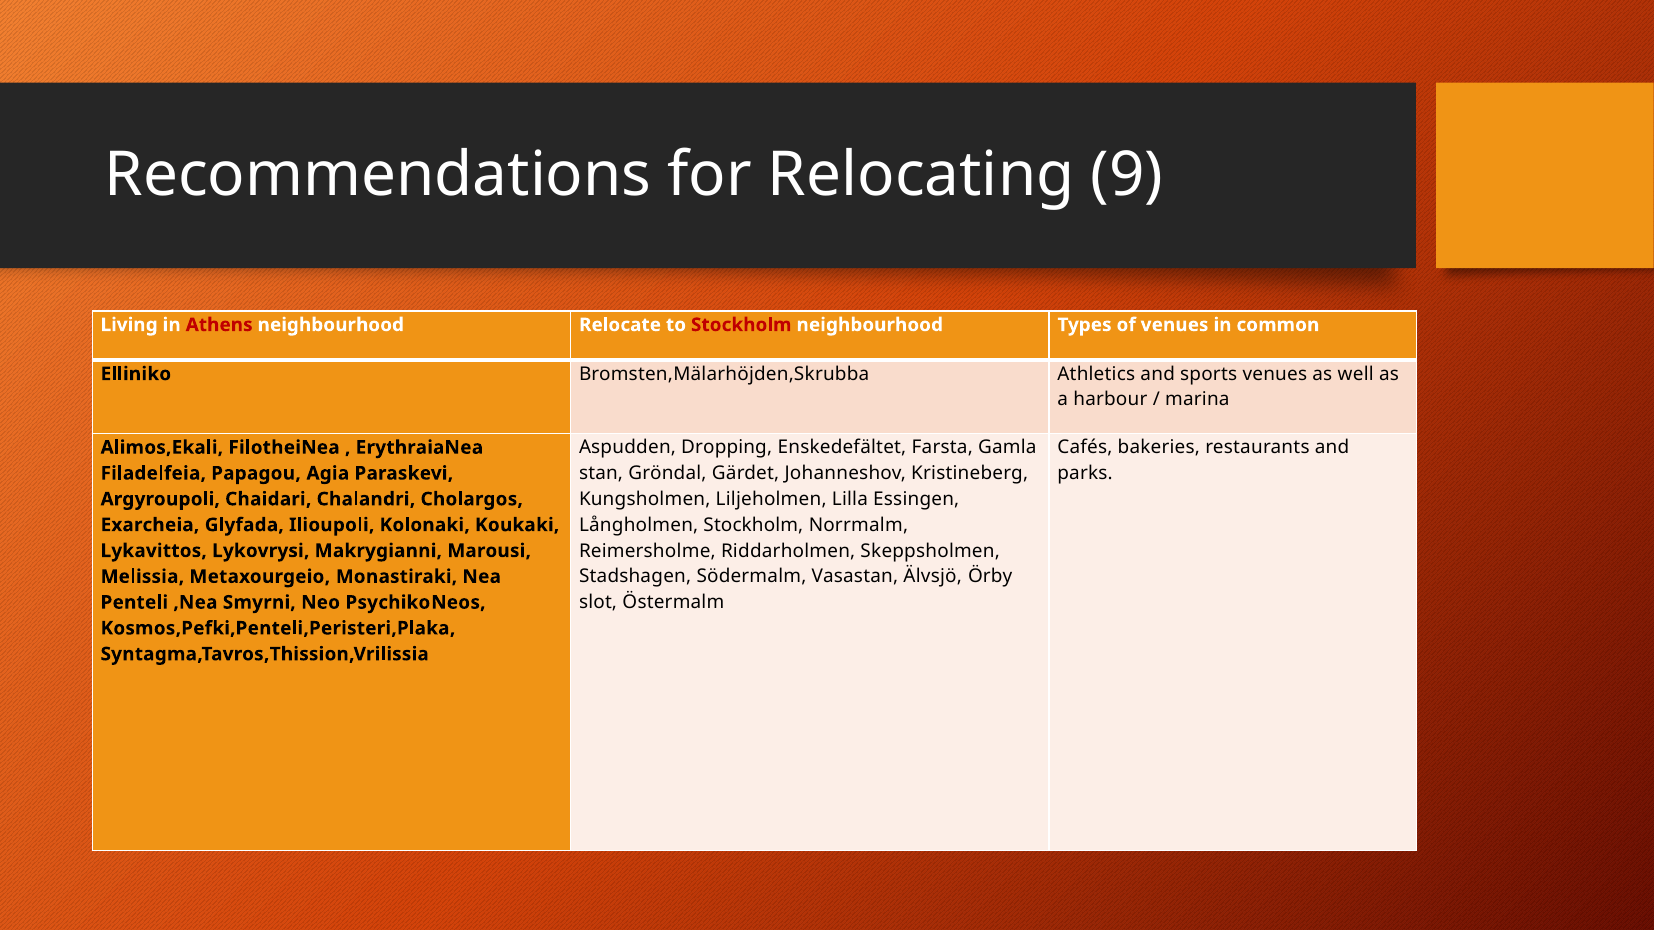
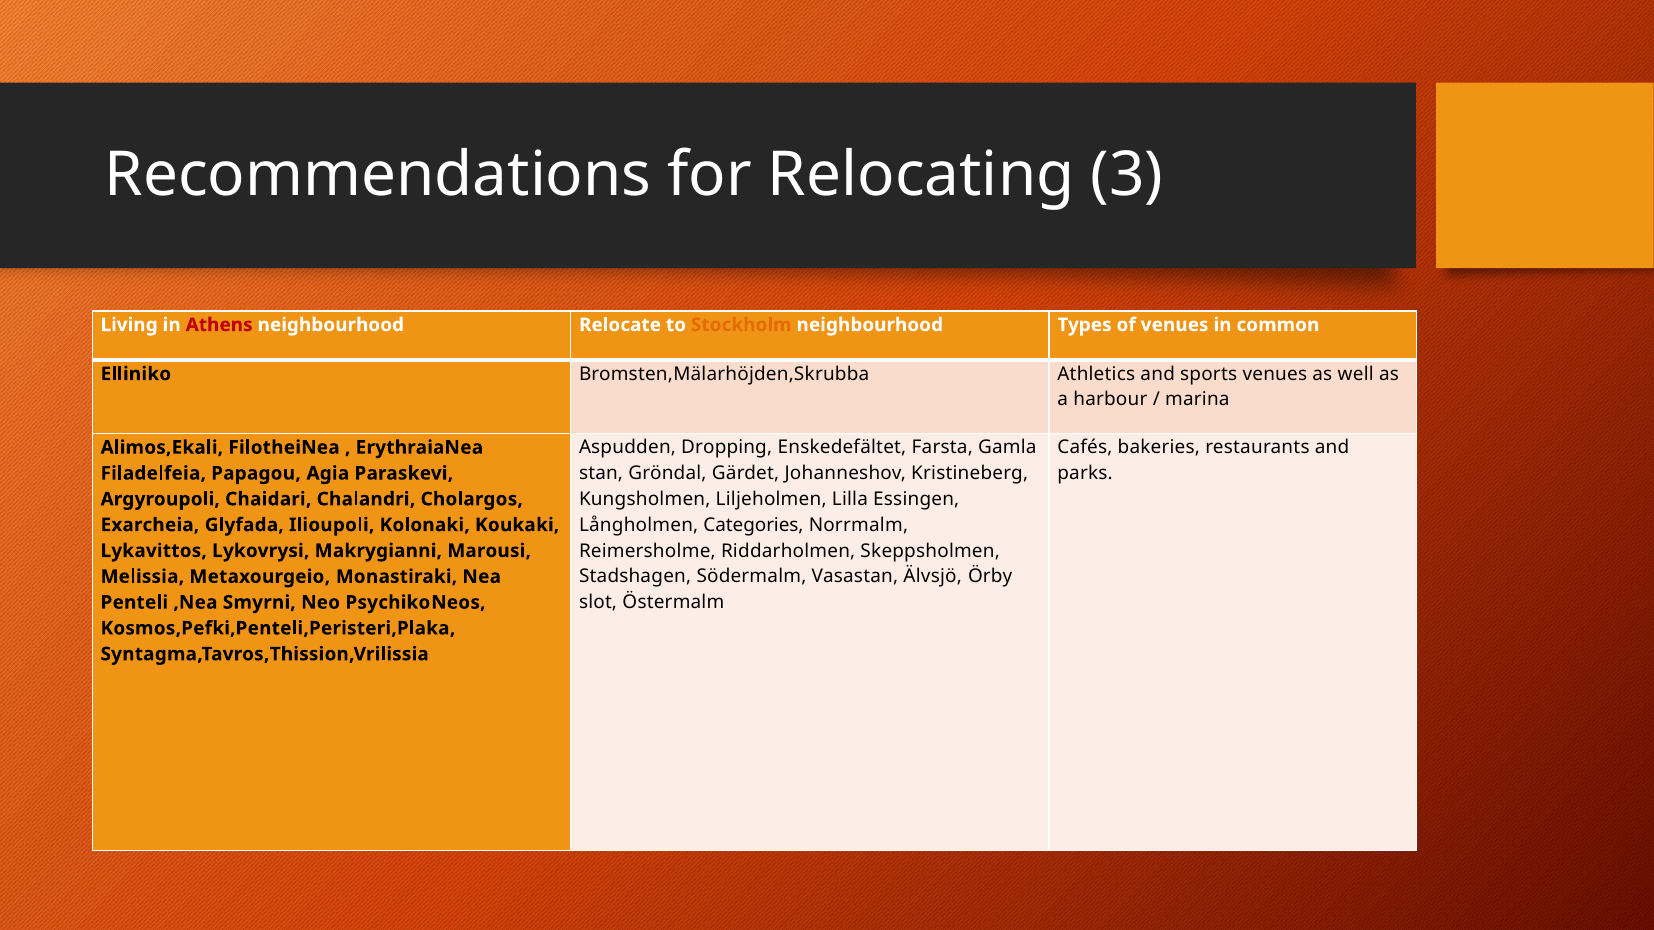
9: 9 -> 3 (1127, 175)
Stockholm colour: red -> orange (741, 325)
Långholmen Stockholm: Stockholm -> Categories (753, 525)
